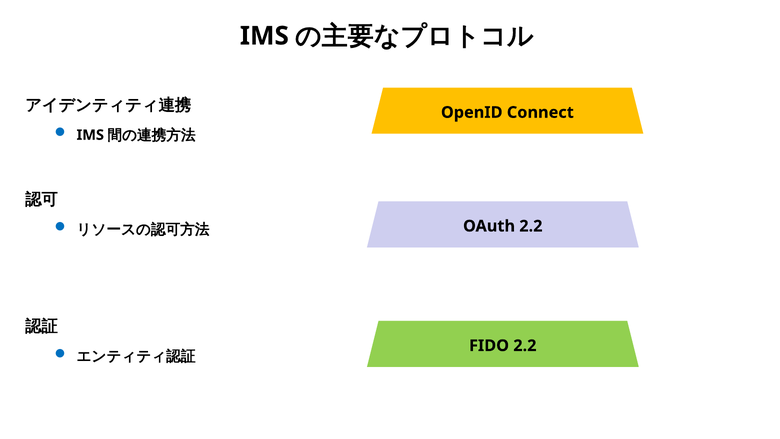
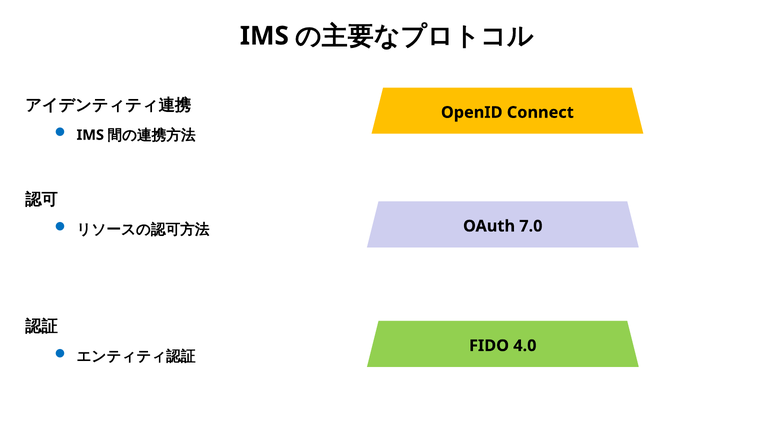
OAuth 2.2: 2.2 -> 7.0 (531, 226)
FIDO 2.2: 2.2 -> 4.0 (525, 345)
